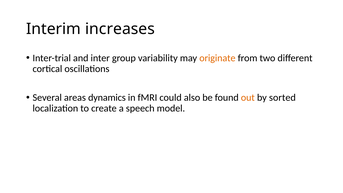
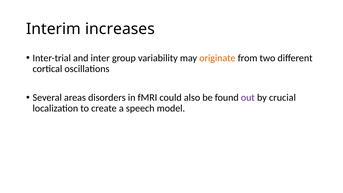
dynamics: dynamics -> disorders (107, 98)
out colour: orange -> purple (248, 98)
sorted: sorted -> crucial (282, 98)
